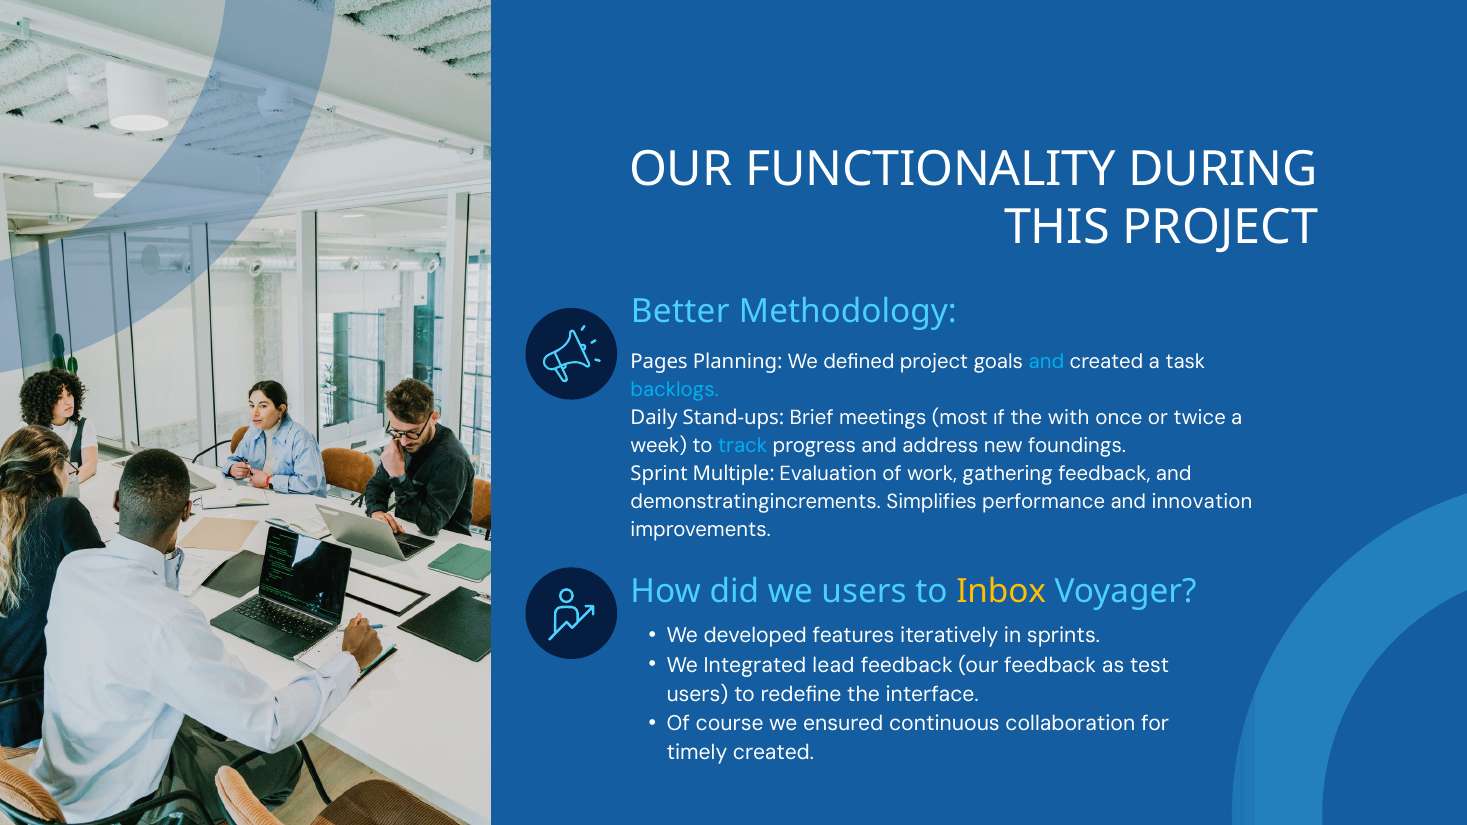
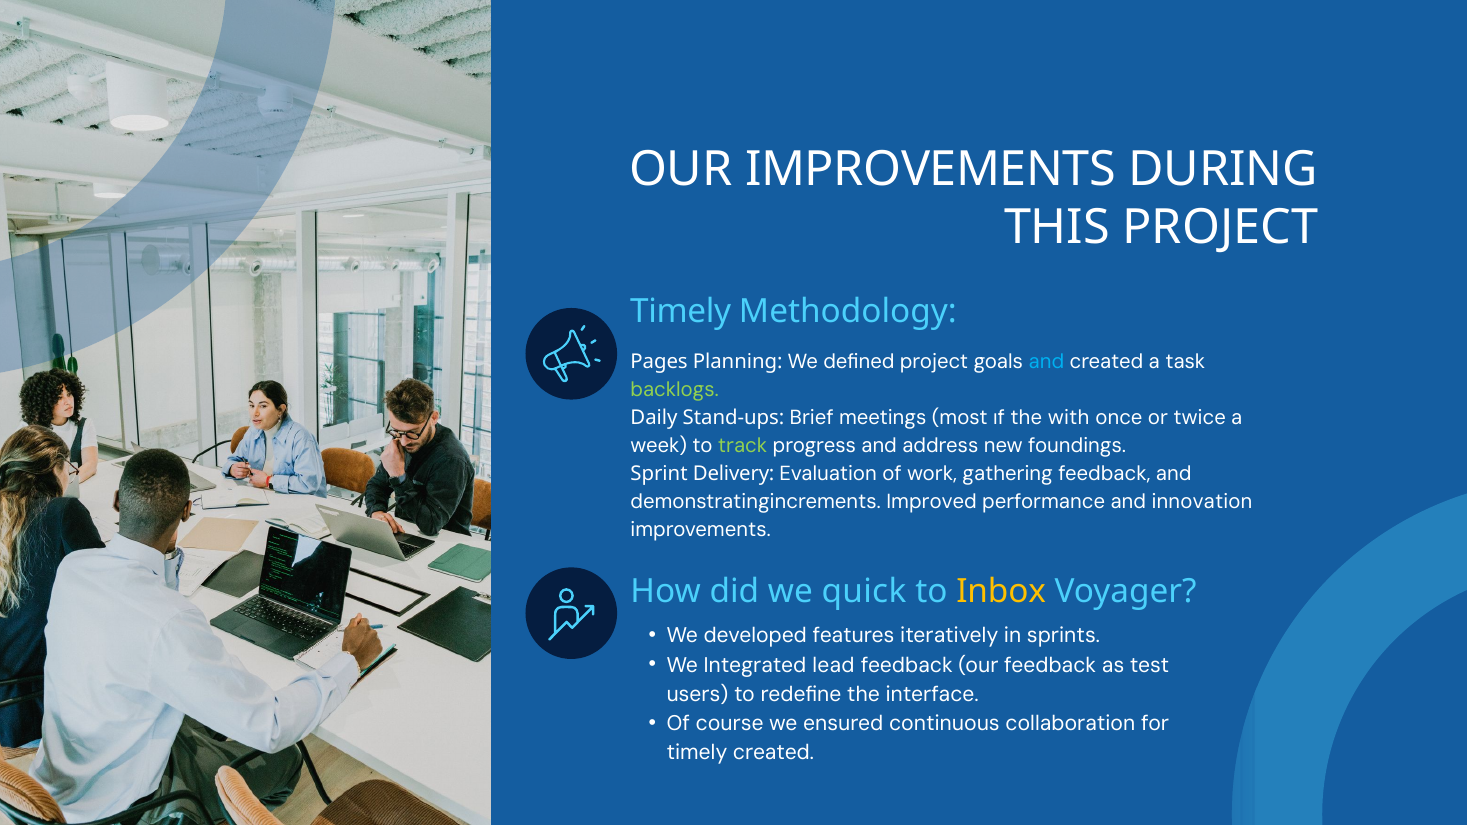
OUR FUNCTIONALITY: FUNCTIONALITY -> IMPROVEMENTS (931, 169)
Better: Better -> Timely (681, 312)
backlogs colour: light blue -> light green (675, 390)
track colour: light blue -> light green (743, 446)
Multiple: Multiple -> Delivery (734, 474)
Simplifies: Simplifies -> Improved (932, 502)
we users: users -> quick (864, 591)
